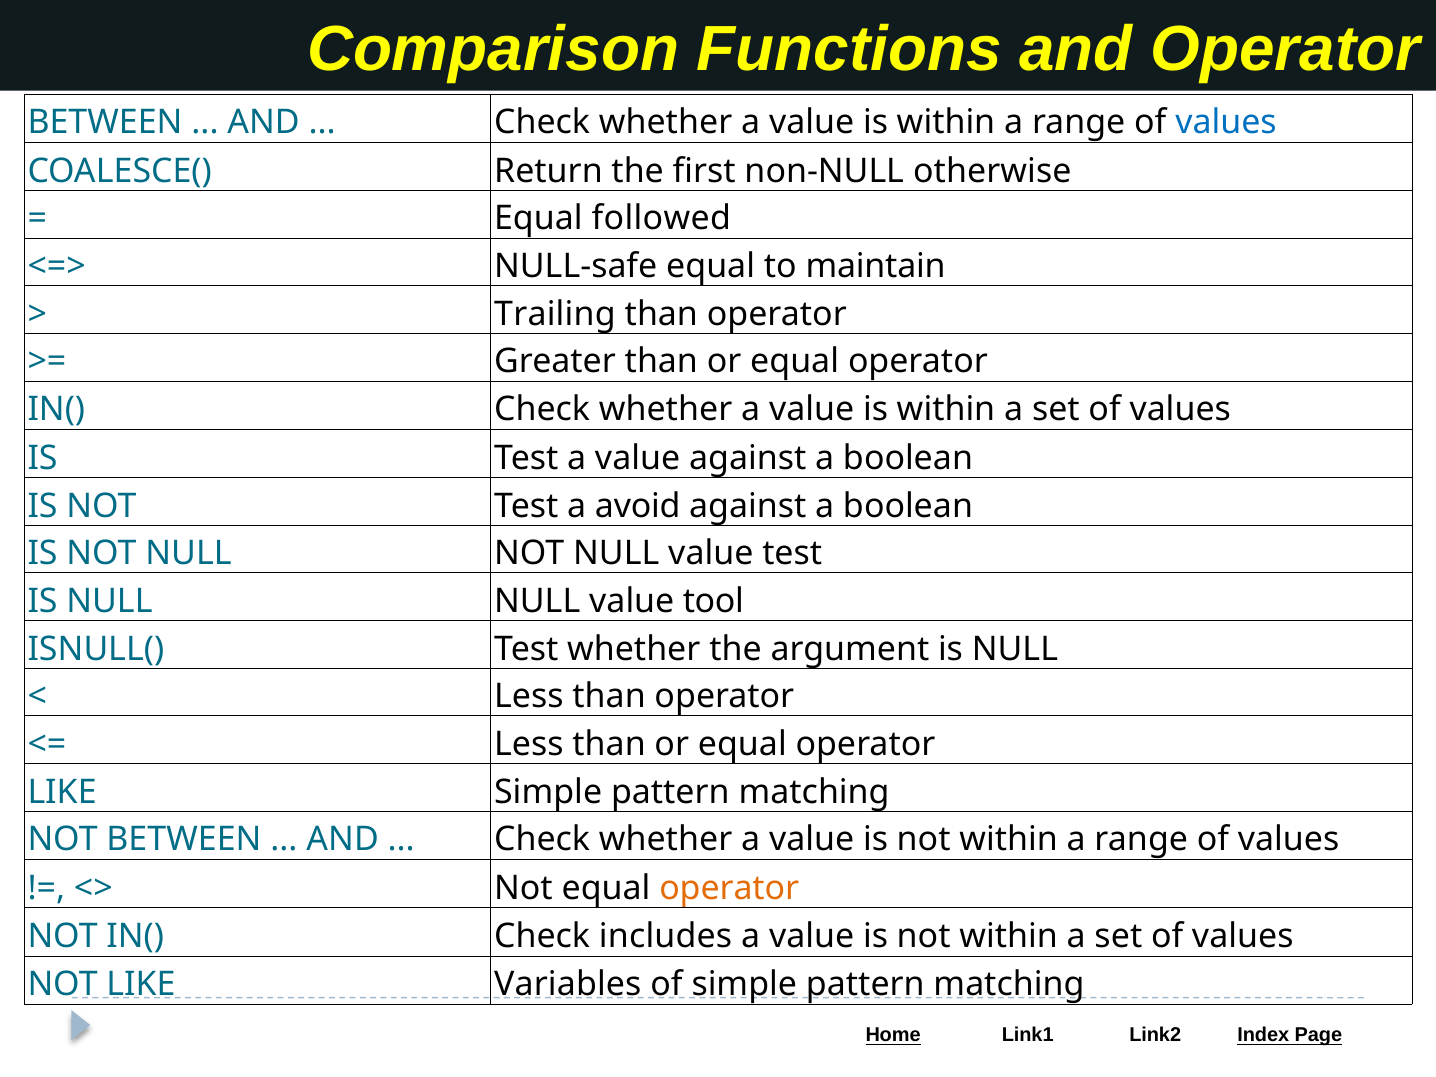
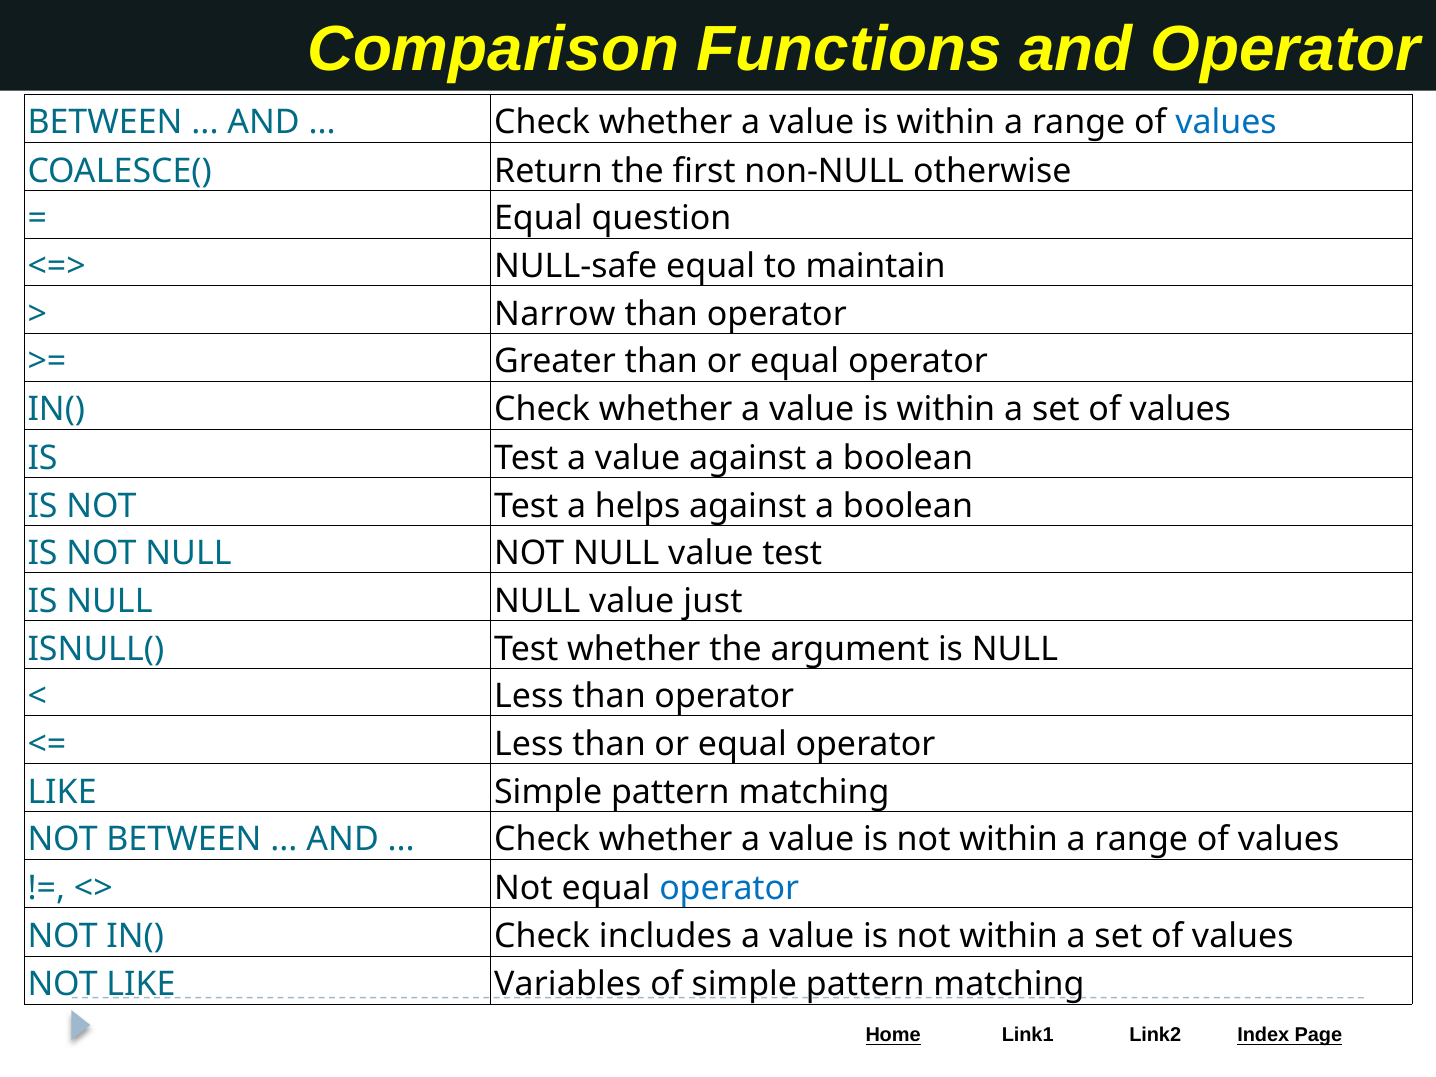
followed: followed -> question (661, 219)
Trailing: Trailing -> Narrow (555, 314)
avoid: avoid -> helps (638, 506)
tool: tool -> just (713, 601)
operator colour: orange -> blue (729, 888)
